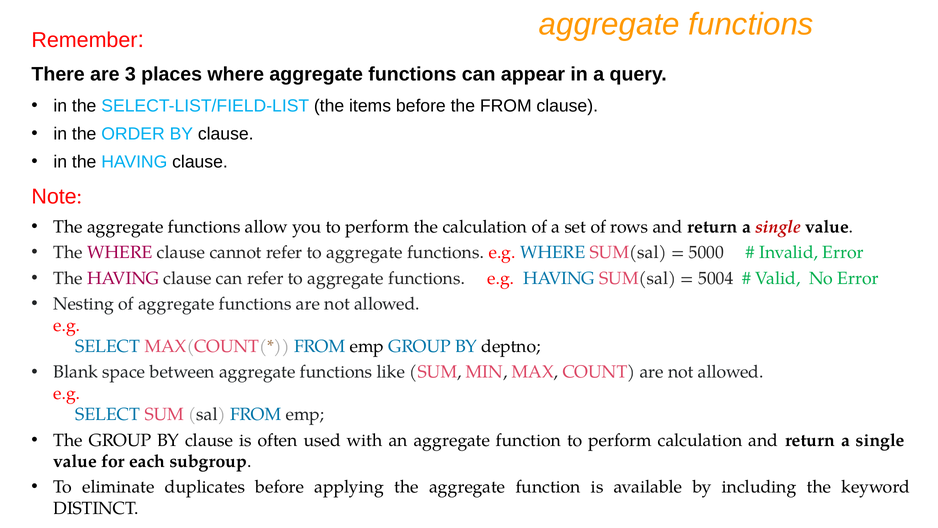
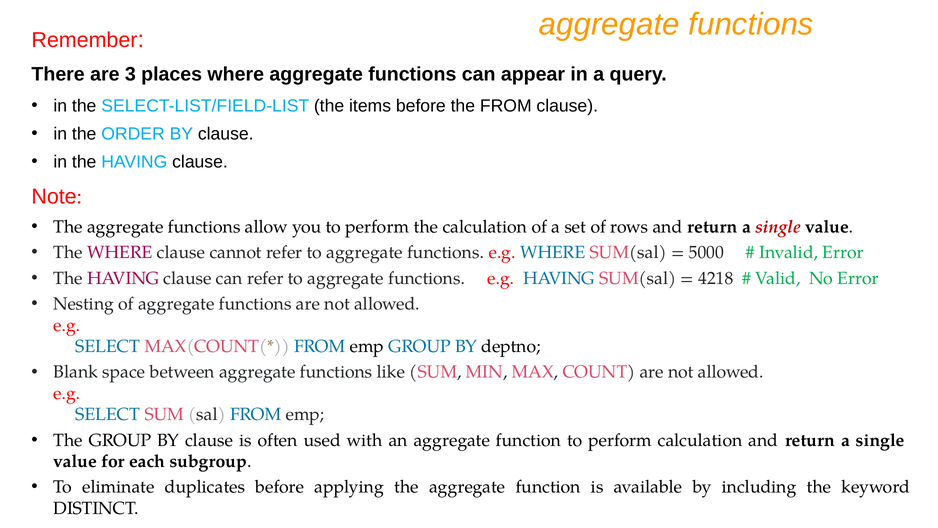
5004: 5004 -> 4218 (716, 278)
